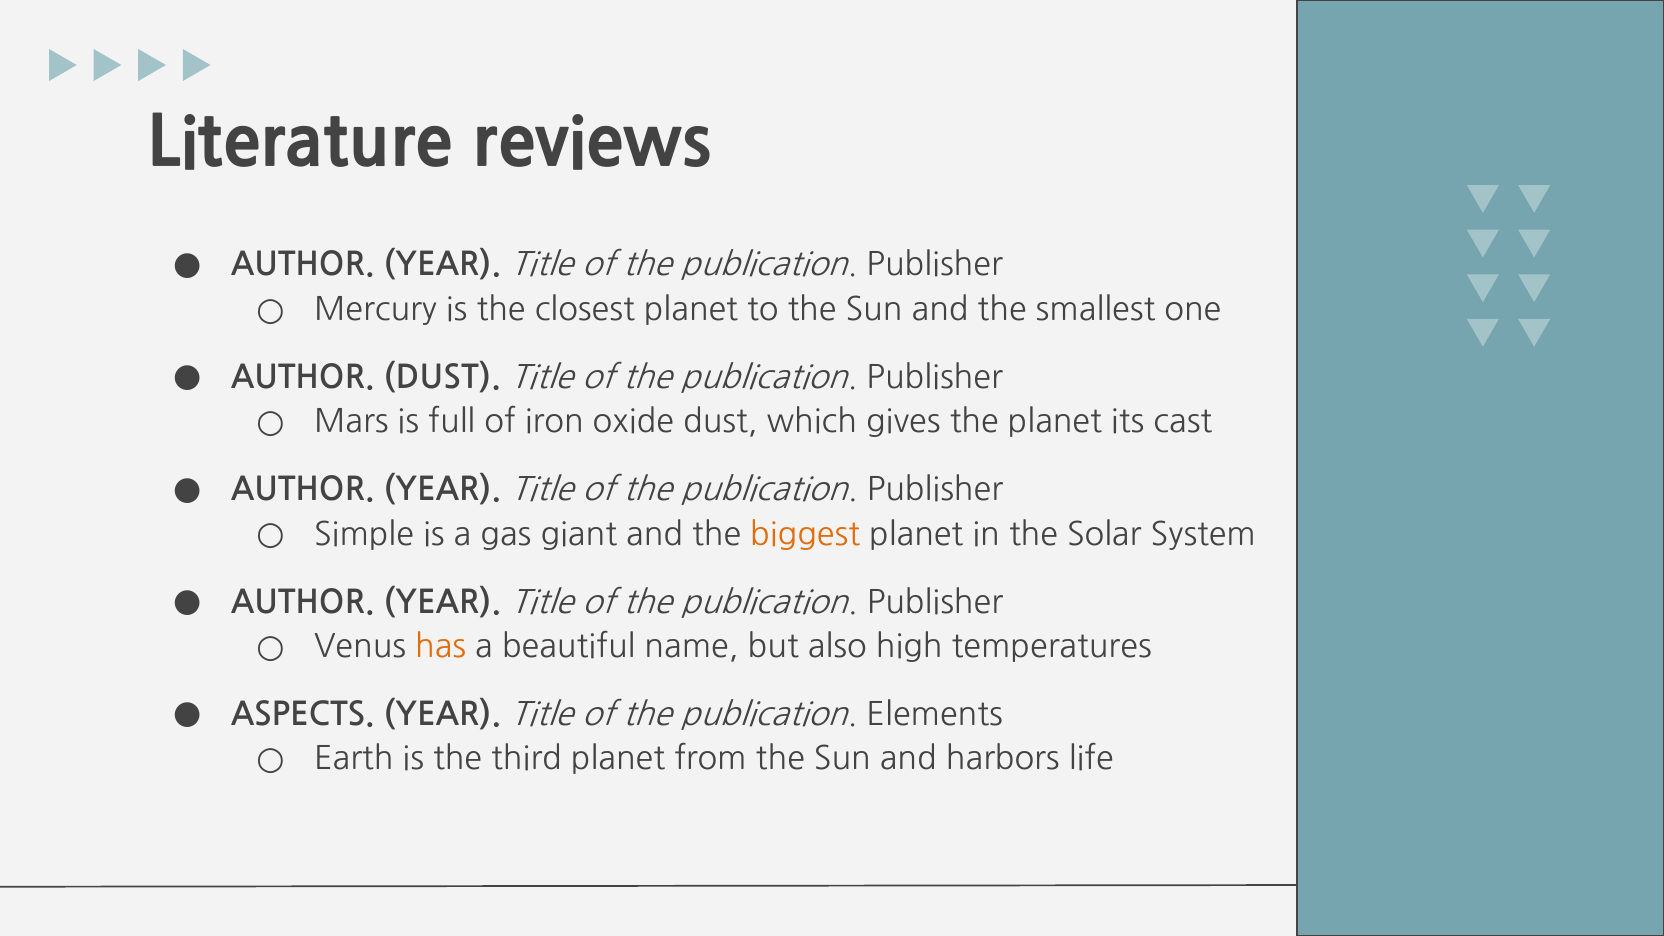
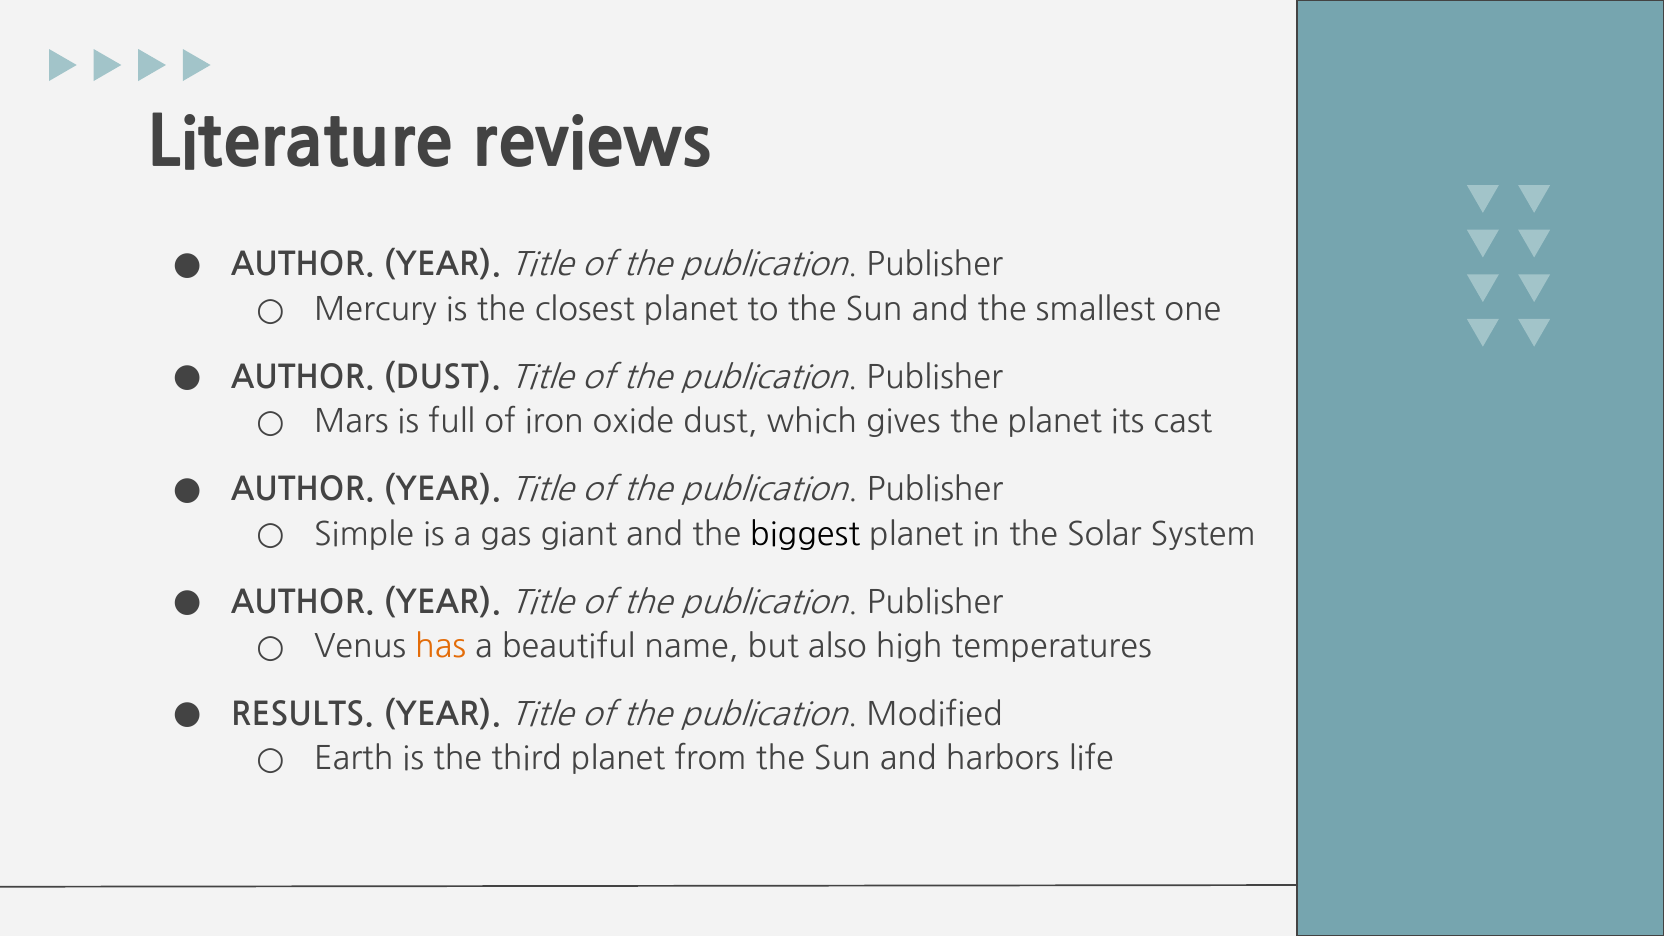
biggest colour: orange -> black (805, 535)
ASPECTS: ASPECTS -> RESULTS (303, 715)
Elements: Elements -> Modified (935, 715)
